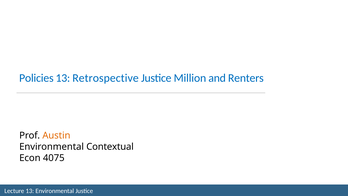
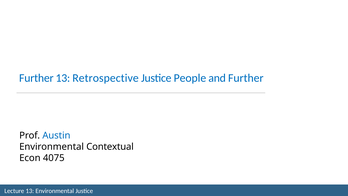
Policies: Policies -> Further (36, 78)
Million: Million -> People (190, 78)
and Renters: Renters -> Further (246, 78)
Austin colour: orange -> blue (56, 135)
